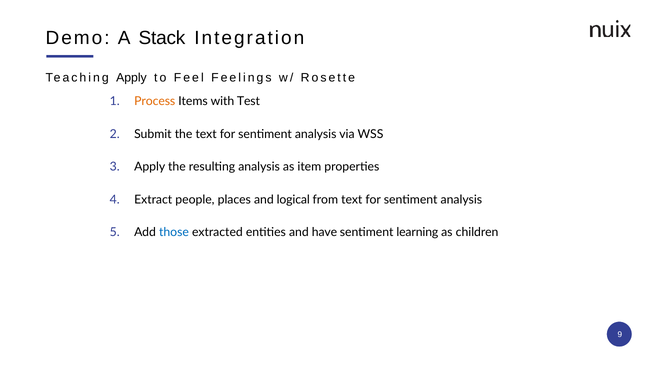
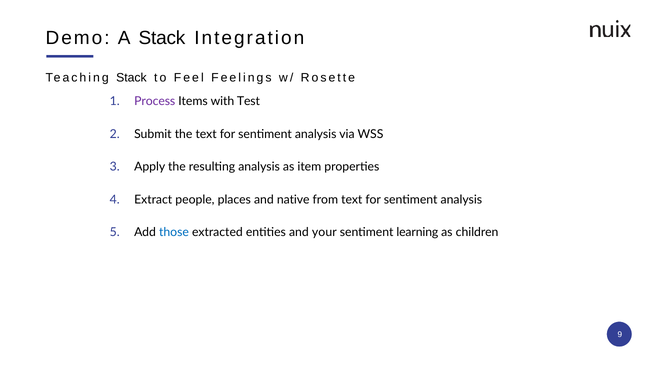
Teaching Apply: Apply -> Stack (131, 78)
Process colour: orange -> purple (155, 101)
logical: logical -> native (293, 199)
have: have -> your (324, 232)
